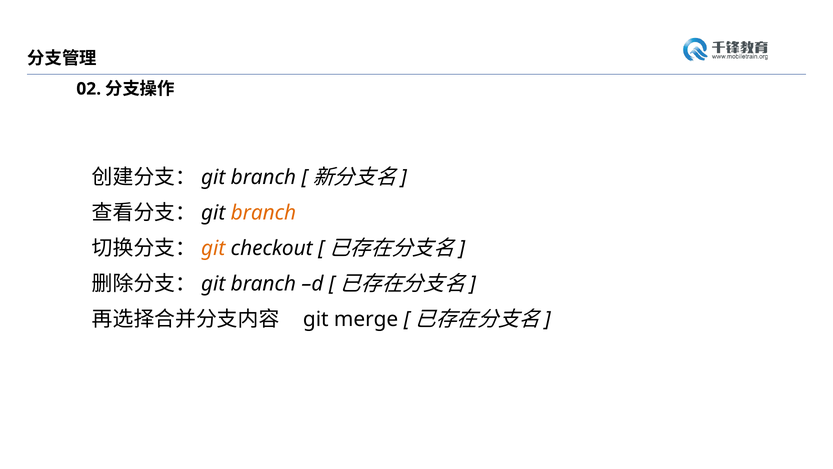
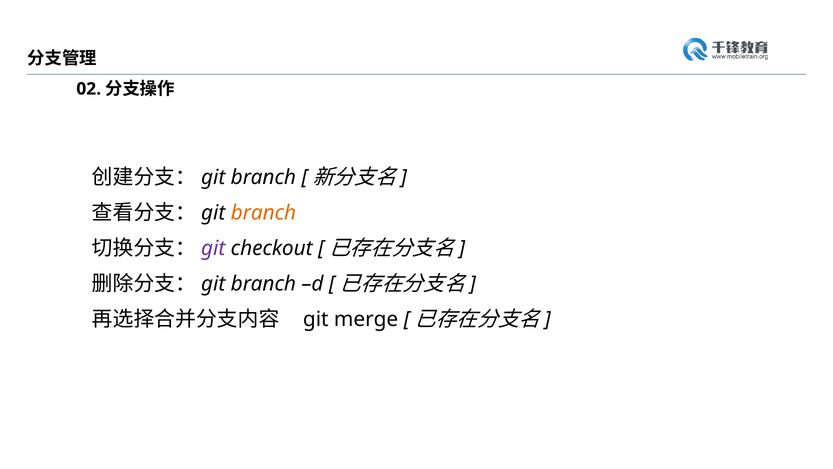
git colour: orange -> purple (213, 248)
